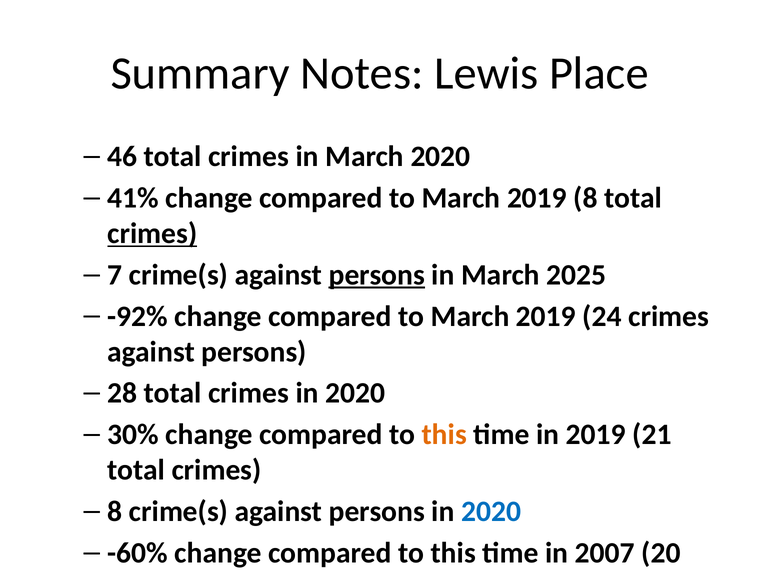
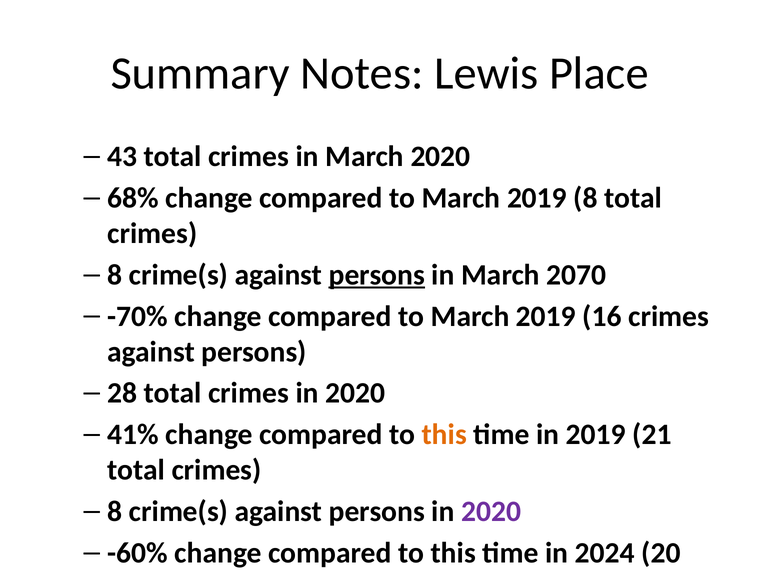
46: 46 -> 43 (122, 157)
41%: 41% -> 68% (133, 198)
crimes underline: present -> none (152, 234)
7: 7 -> 8 (115, 275)
2025: 2025 -> 2070 (576, 275)
-92%: -92% -> -70% (138, 316)
24: 24 -> 16 (602, 316)
30%: 30% -> 41% (133, 435)
2020 colour: blue -> purple (491, 512)
2007: 2007 -> 2024 (605, 553)
